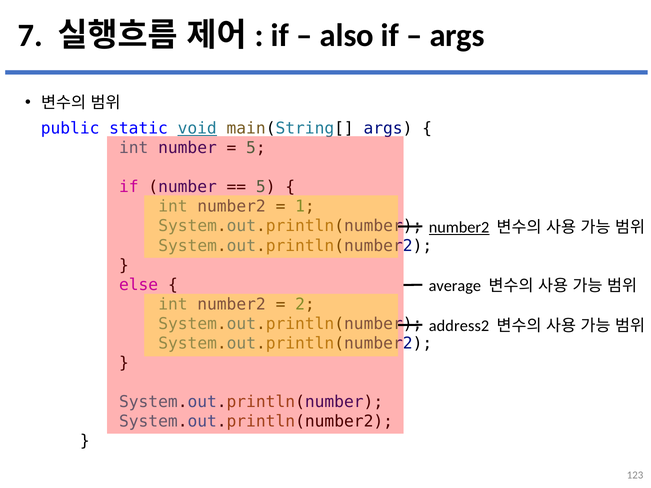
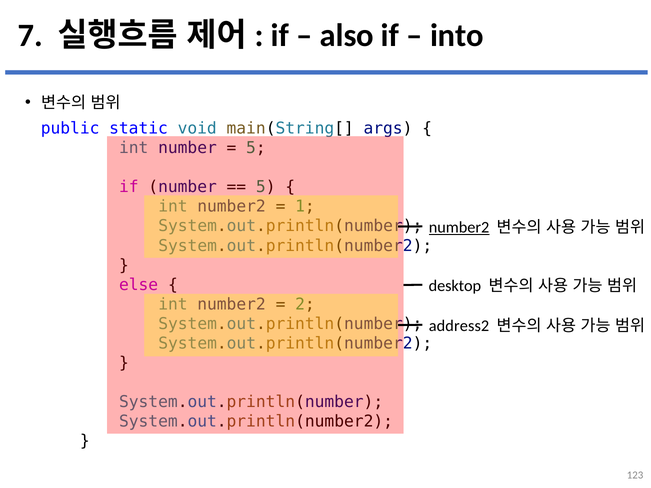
args: args -> into (457, 36)
void underline: present -> none (197, 129)
average: average -> desktop (455, 286)
